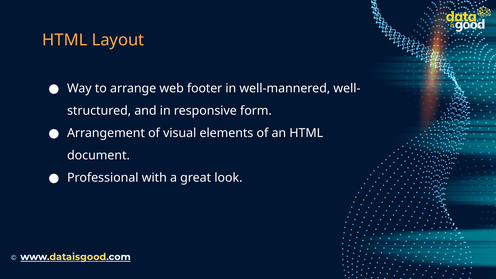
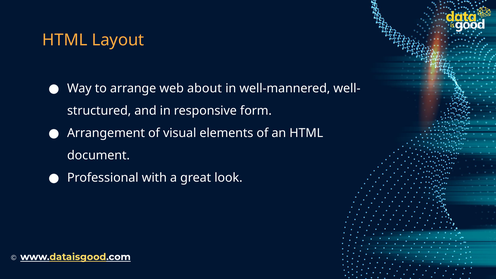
footer: footer -> about (205, 89)
